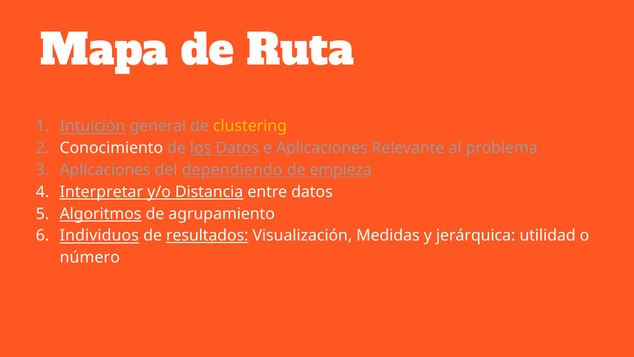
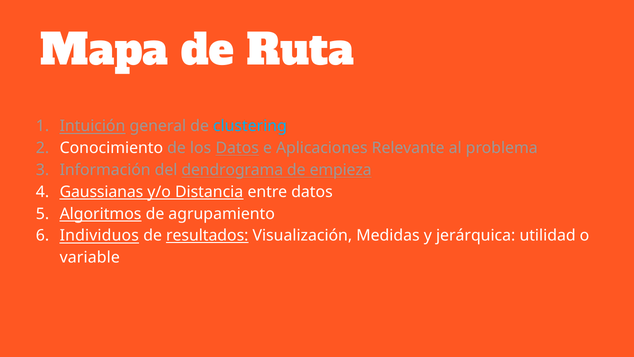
clustering colour: yellow -> light blue (250, 126)
los underline: present -> none (201, 148)
Aplicaciones: Aplicaciones -> Información (105, 170)
dependiendo: dependiendo -> dendrograma (232, 170)
Interpretar: Interpretar -> Gaussianas (101, 192)
número: número -> variable (90, 257)
